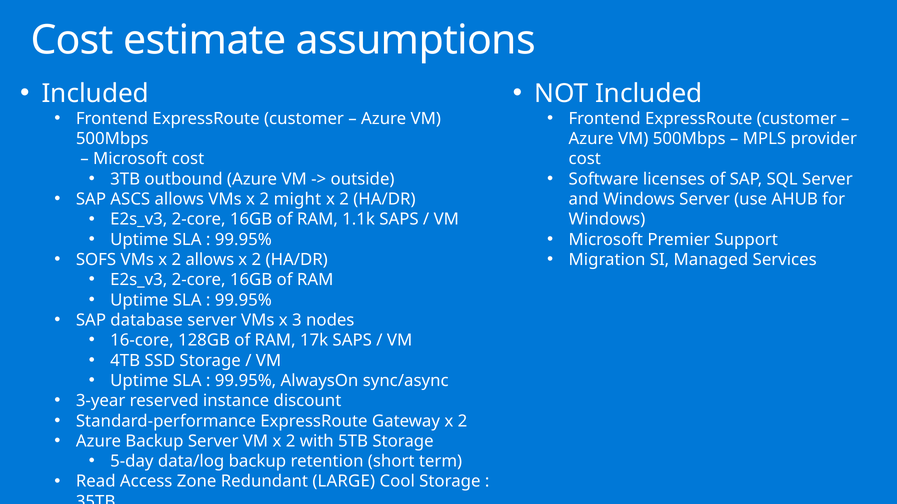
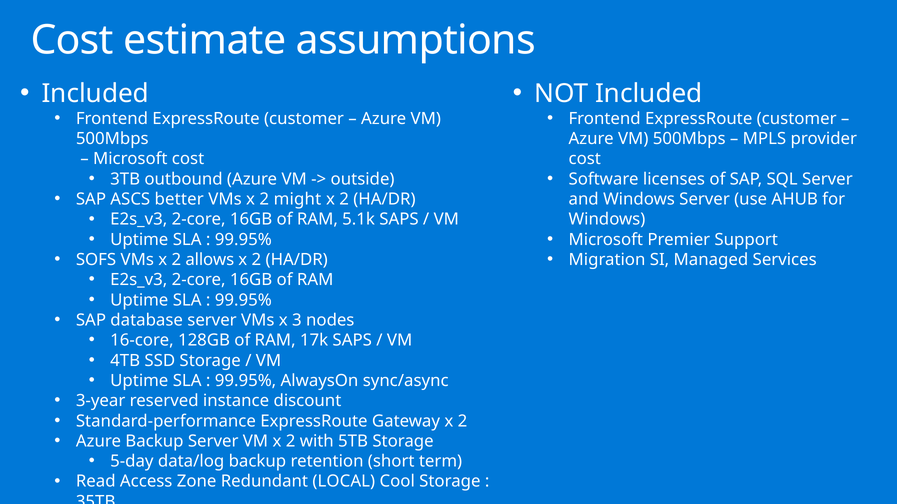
ASCS allows: allows -> better (179, 199)
1.1k: 1.1k -> 5.1k (359, 220)
LARGE: LARGE -> LOCAL (344, 482)
